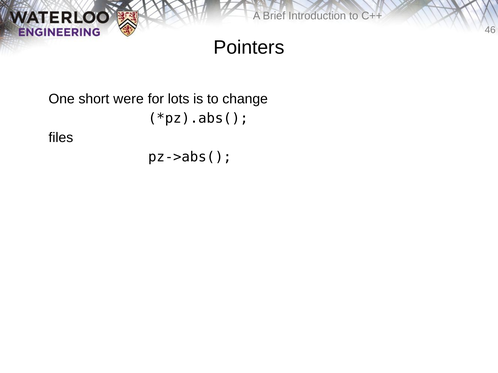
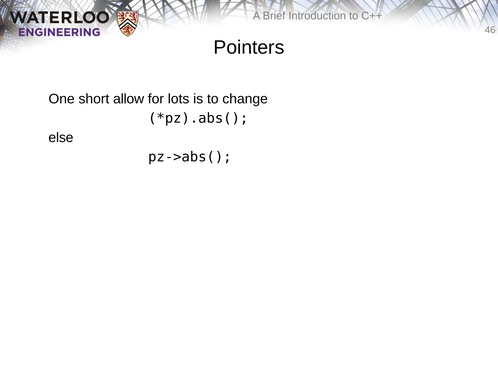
were: were -> allow (129, 99)
files: files -> else (61, 138)
